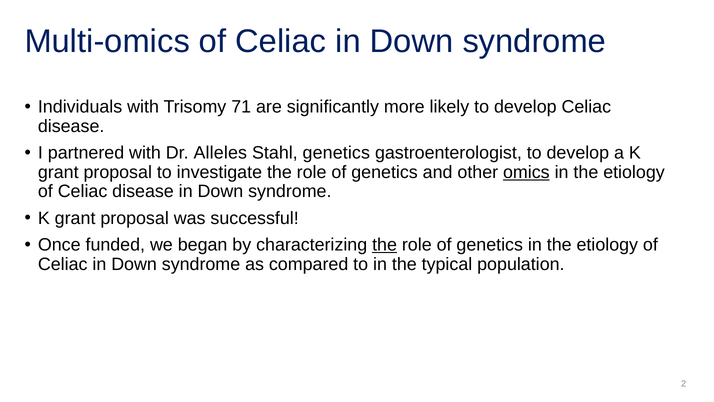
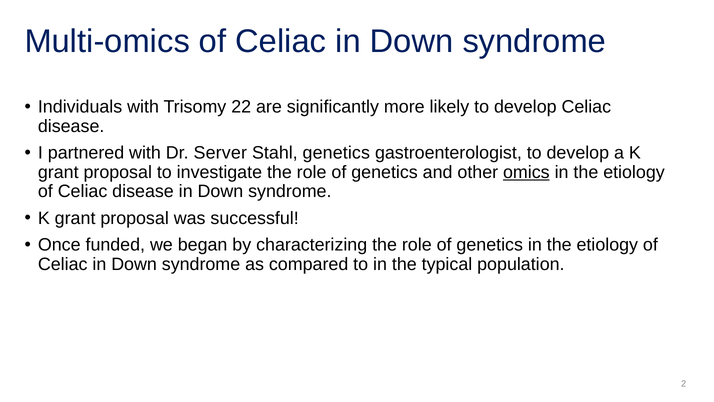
71: 71 -> 22 (241, 107)
Alleles: Alleles -> Server (220, 153)
the underline: present -> none (385, 245)
